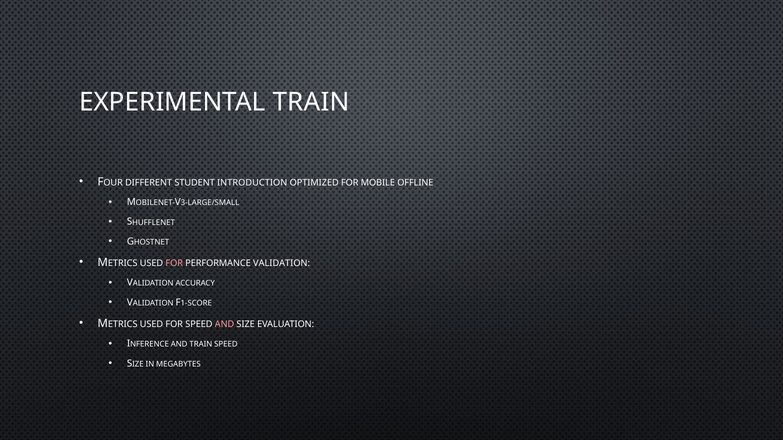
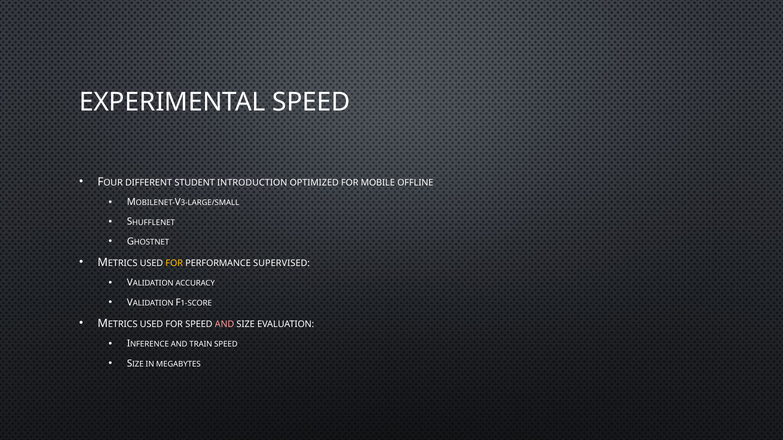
EXPERIMENTAL TRAIN: TRAIN -> SPEED (311, 102)
FOR colour: pink -> yellow (174, 263)
PERFORMANCE VALIDATION: VALIDATION -> SUPERVISED (282, 263)
